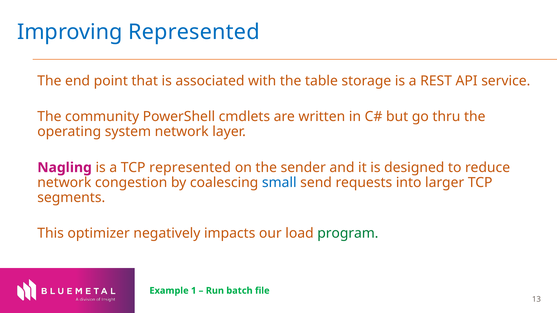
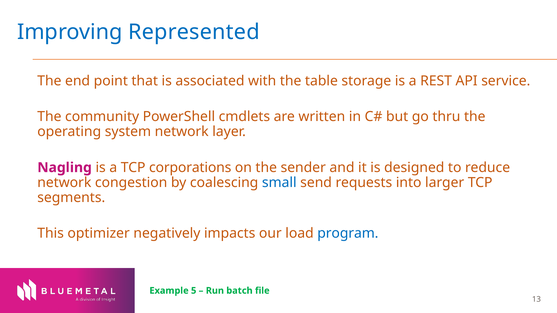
TCP represented: represented -> corporations (190, 168)
program colour: green -> blue (348, 234)
1: 1 -> 5 (194, 291)
